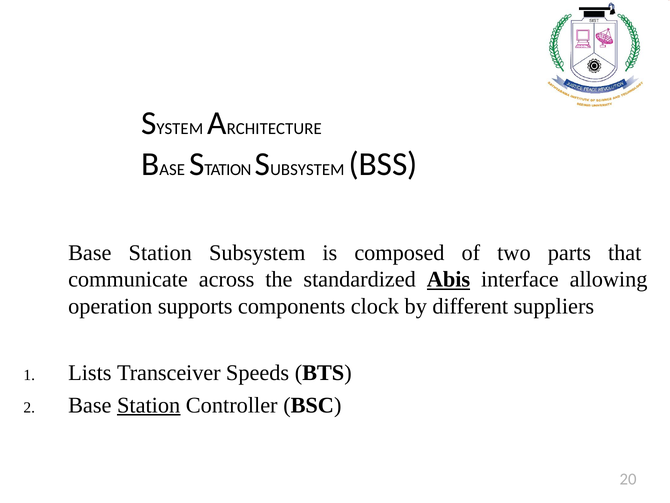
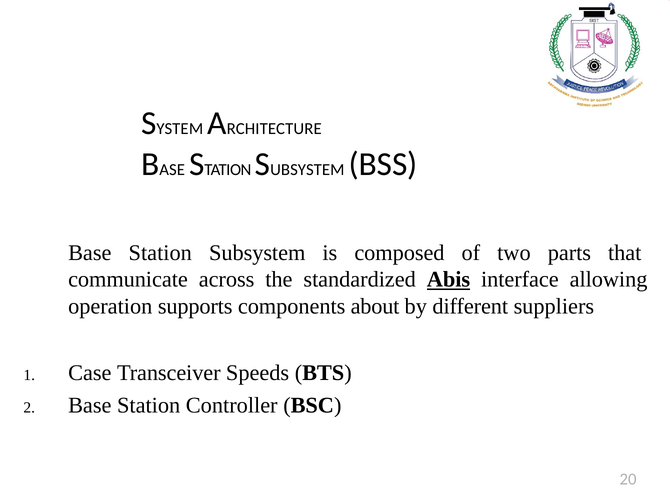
clock: clock -> about (375, 306)
Lists: Lists -> Case (90, 372)
Station underline: present -> none (149, 405)
